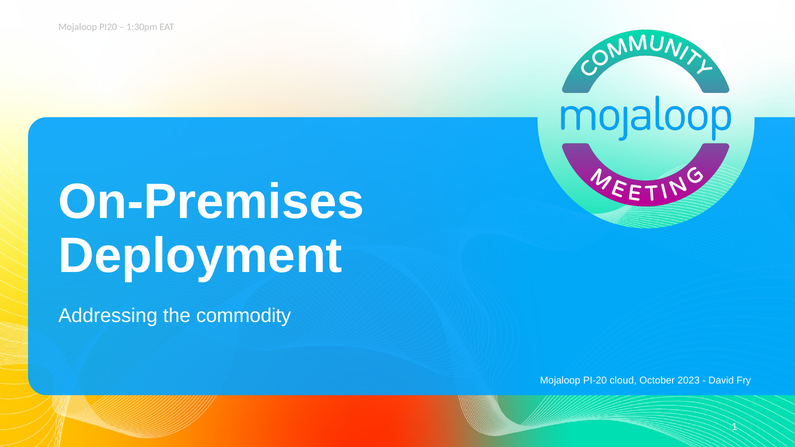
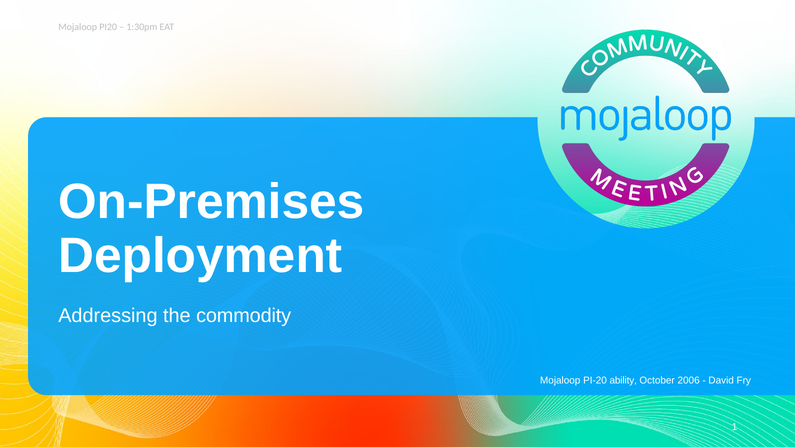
cloud: cloud -> ability (623, 381)
2023: 2023 -> 2006 (689, 381)
